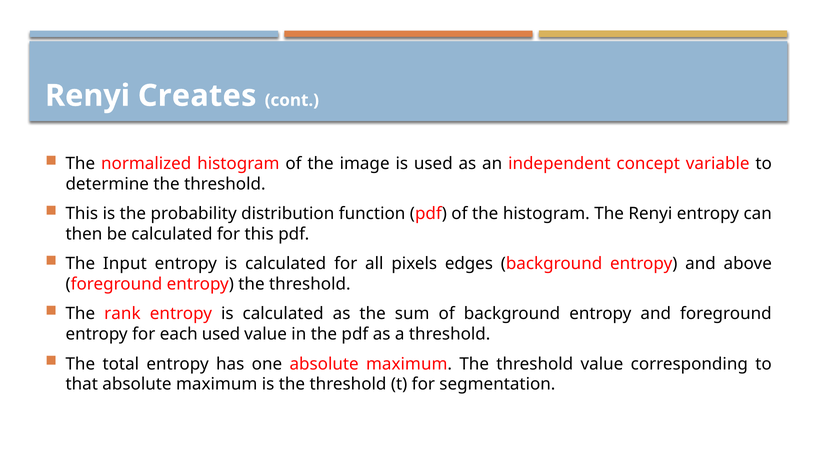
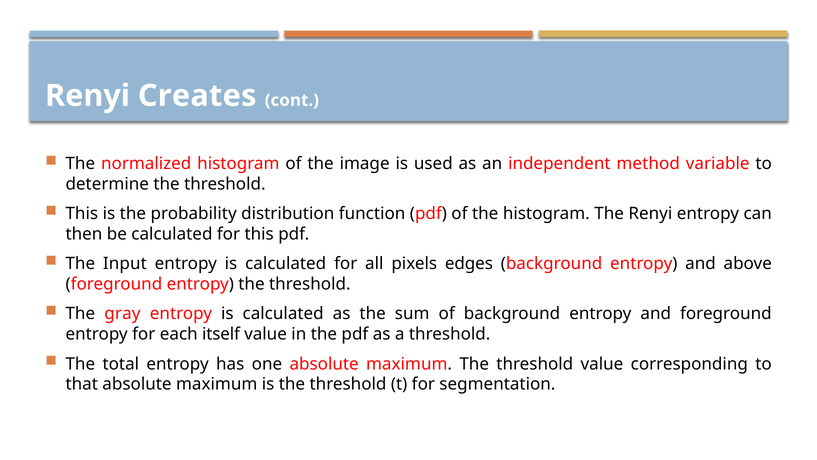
concept: concept -> method (648, 163)
rank: rank -> gray (122, 314)
each used: used -> itself (221, 334)
